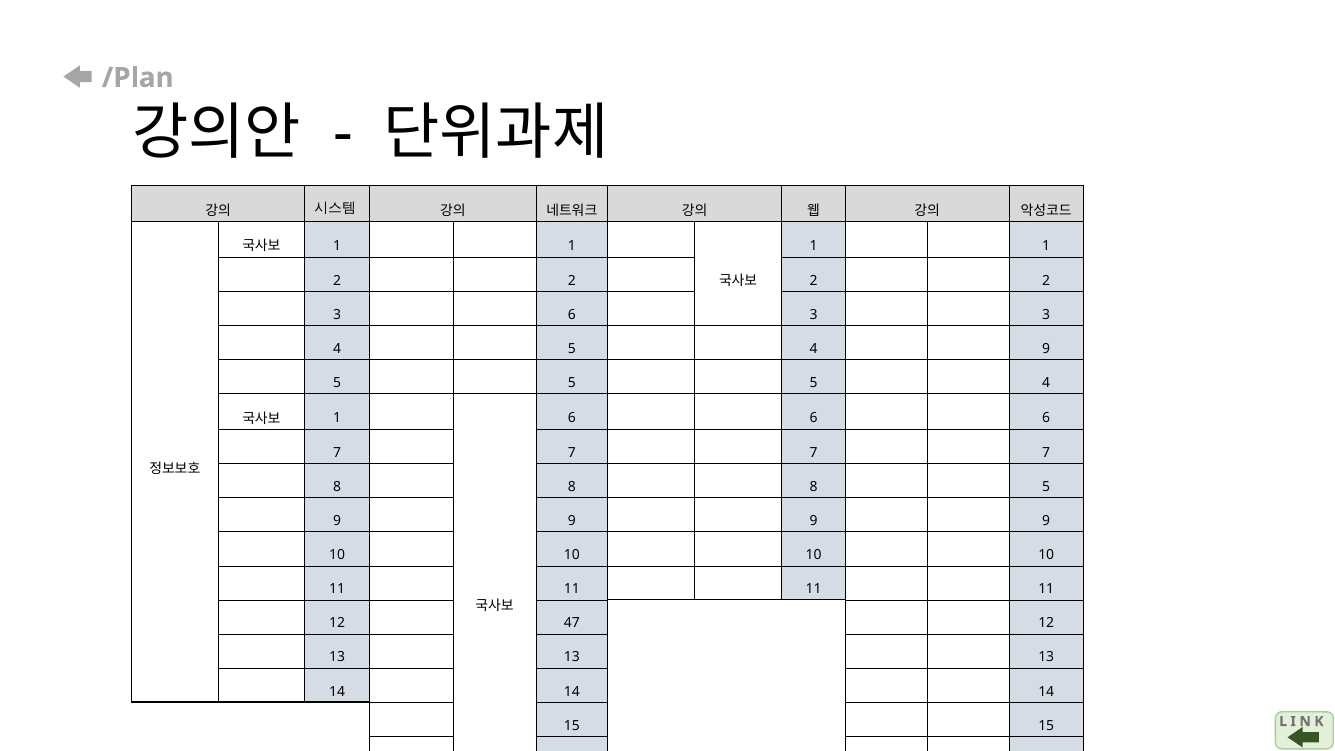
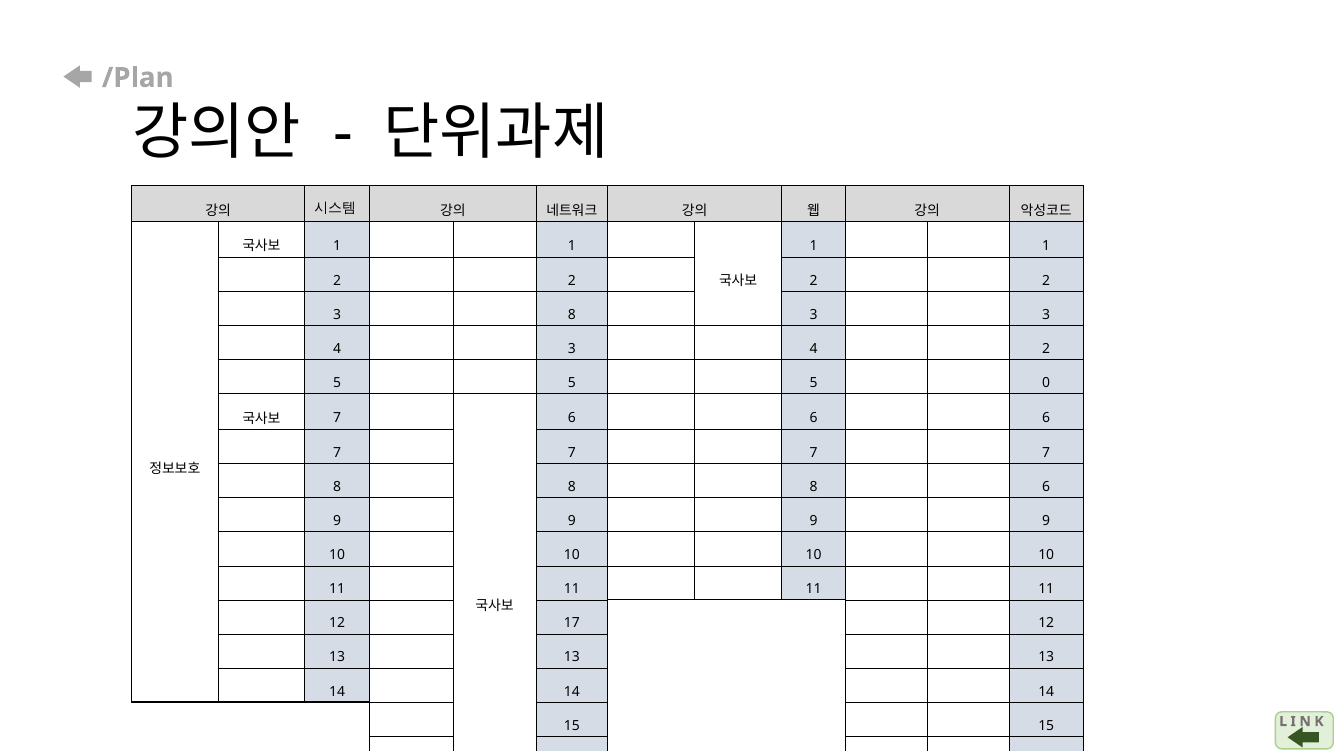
3 6: 6 -> 8 (572, 315)
4 5: 5 -> 3 (572, 349)
4 9: 9 -> 2 (1046, 349)
5 5 4: 4 -> 0 (1046, 383)
1: 1 -> 7 (337, 418)
8 5: 5 -> 6 (1046, 487)
12 47: 47 -> 17 (572, 623)
